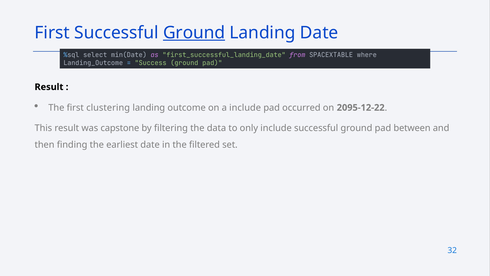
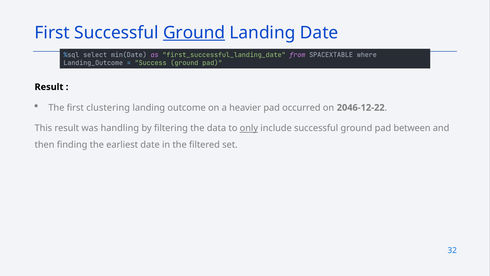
a include: include -> heavier (245, 107)
2095-12-22: 2095-12-22 -> 2046-12-22 (361, 107)
capstone: capstone -> handling (120, 128)
only underline: none -> present (249, 128)
